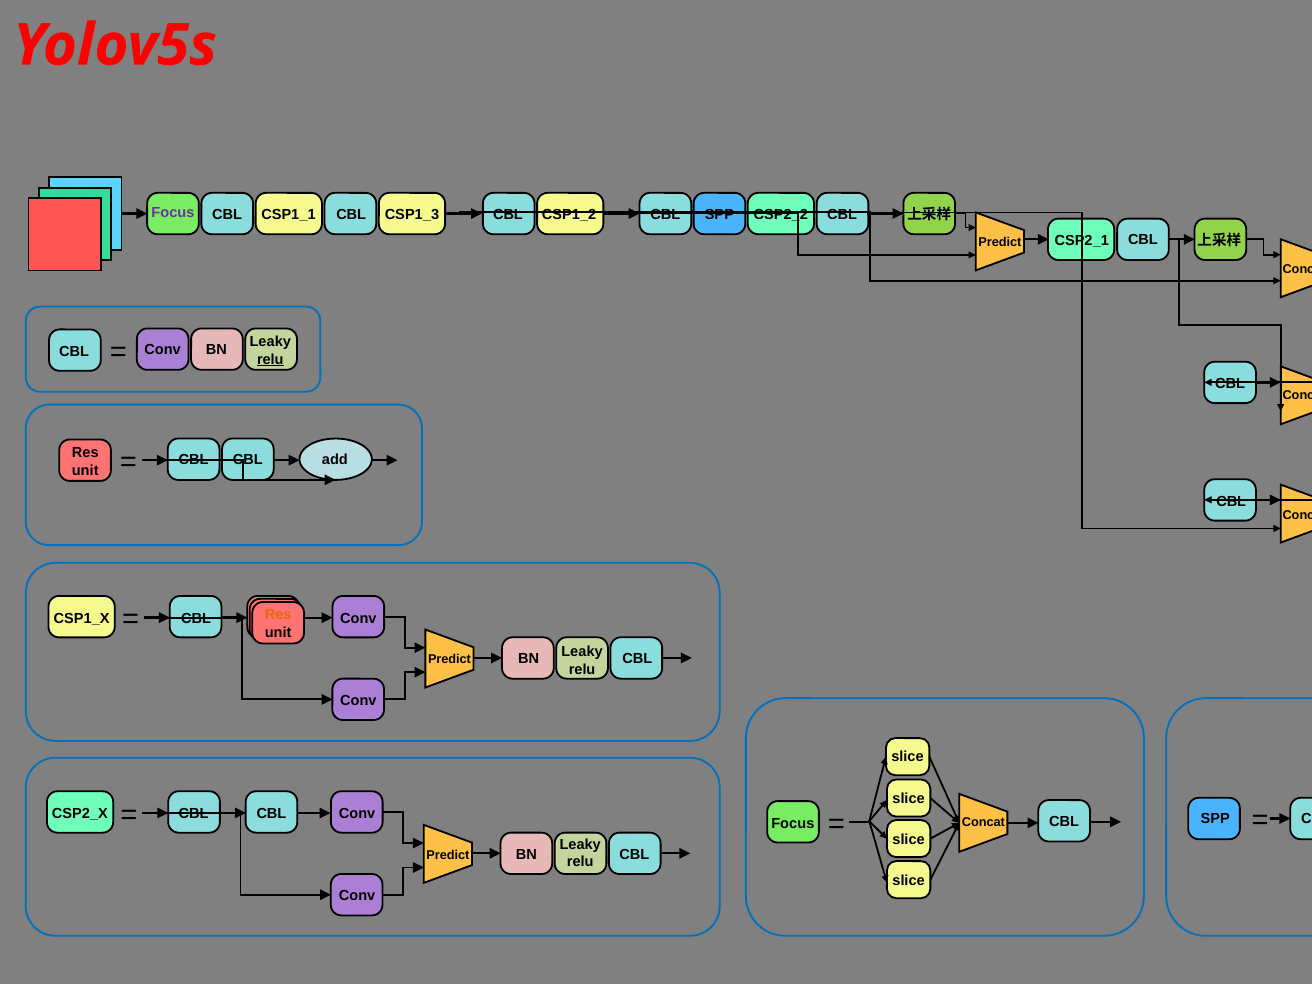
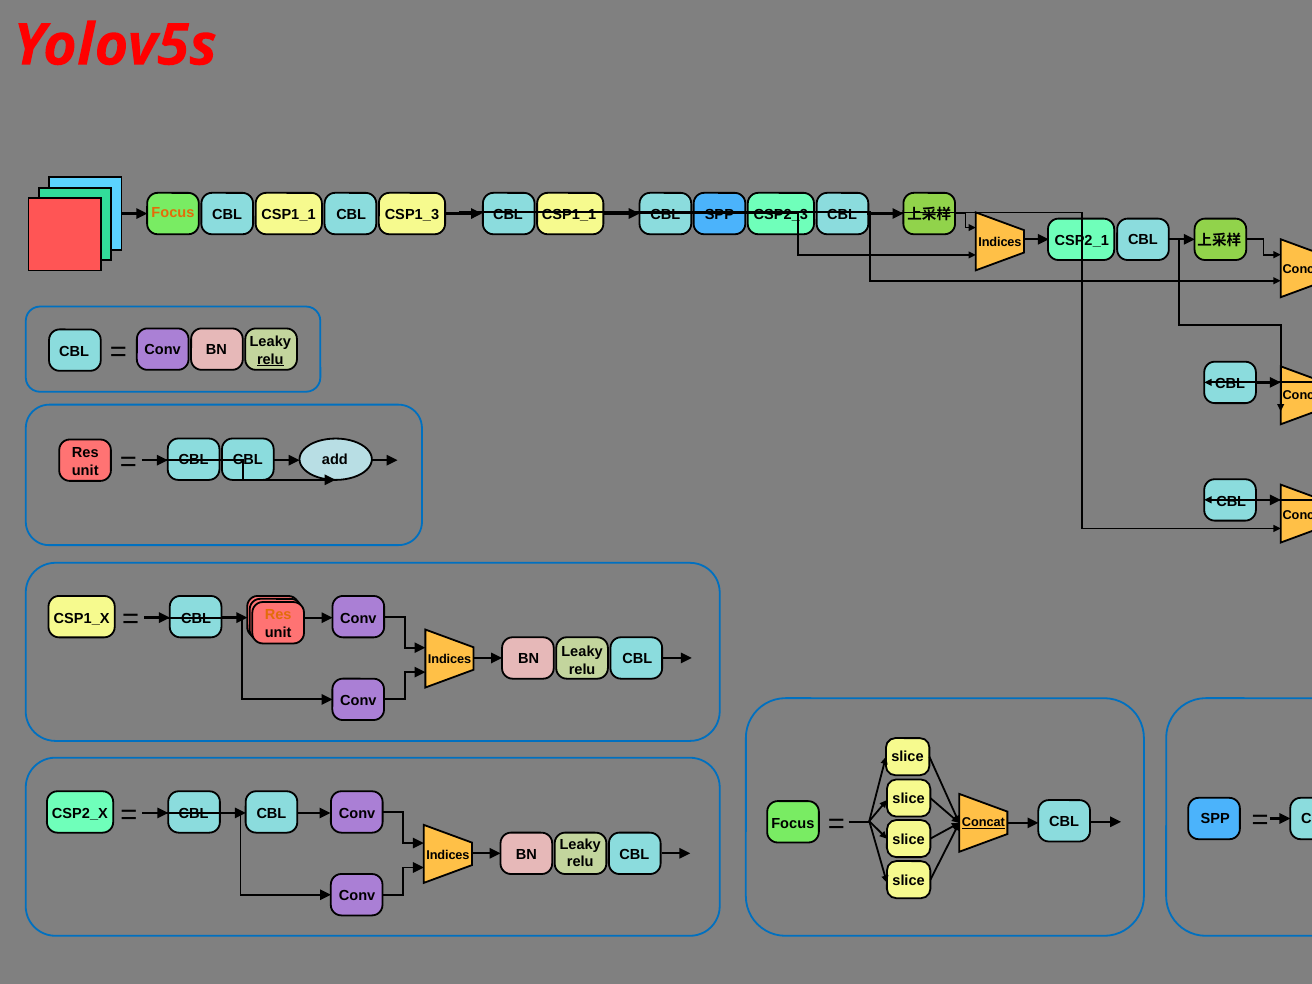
Focus colour: purple -> orange (173, 213)
CSP1_2: CSP1_2 -> CSP1_1 (569, 214)
CSP2_2: CSP2_2 -> CSP2_3 (781, 214)
Predict: Predict -> Indices (1000, 242)
Predict: Predict -> Indices (450, 659)
Concat underline: none -> present (983, 823)
Predict: Predict -> Indices (448, 856)
